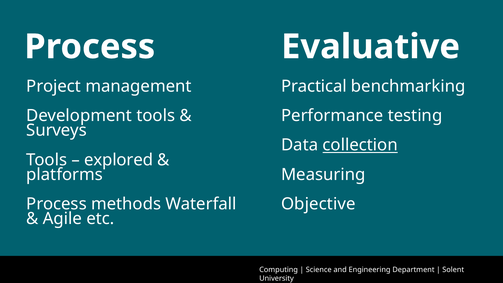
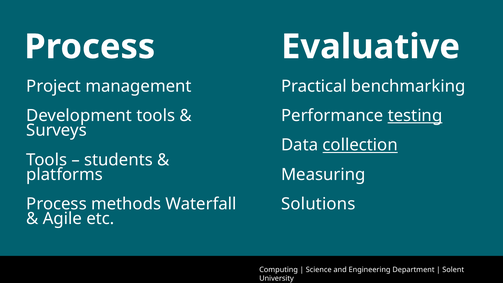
testing underline: none -> present (415, 116)
explored: explored -> students (119, 160)
Objective: Objective -> Solutions (318, 204)
